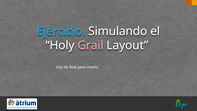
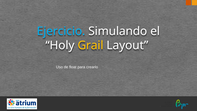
Grail colour: pink -> yellow (91, 45)
